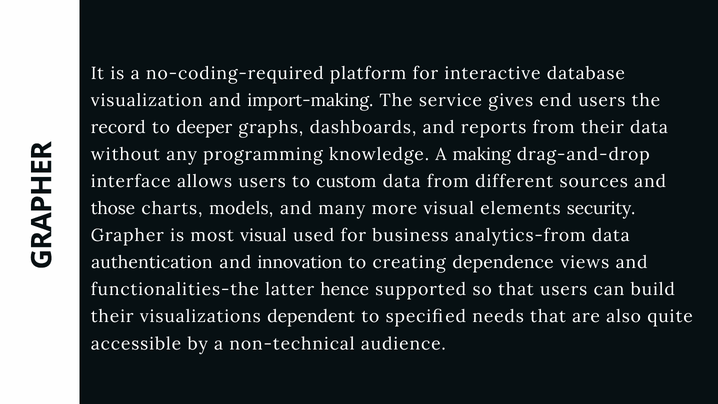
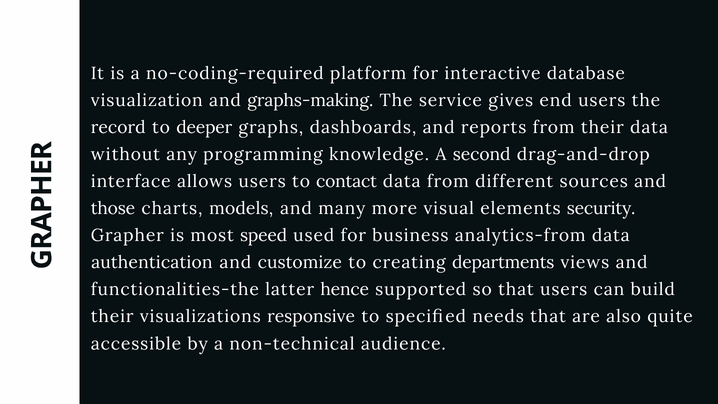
import-making: import-making -> graphs-making (310, 100)
making: making -> second (482, 154)
custom: custom -> contact (346, 181)
most visual: visual -> speed (264, 236)
innovation: innovation -> customize (300, 263)
dependence: dependence -> departments (503, 263)
dependent: dependent -> responsive (311, 317)
